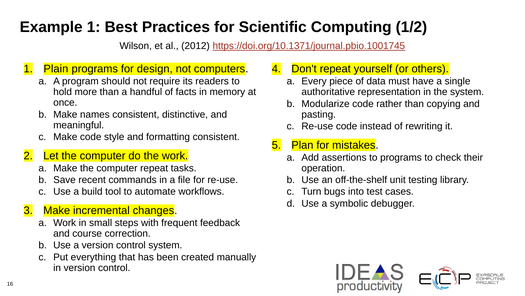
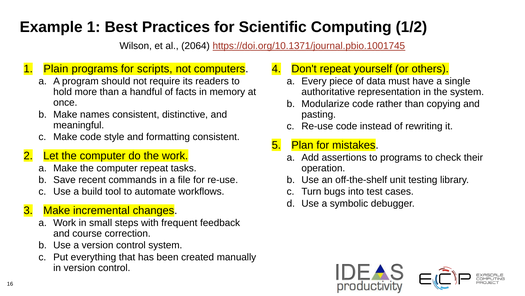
2012: 2012 -> 2064 (196, 46)
design: design -> scripts (155, 69)
